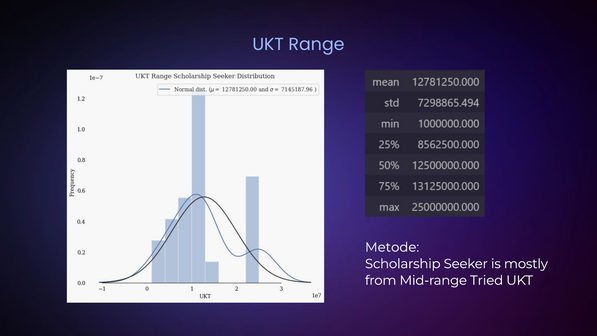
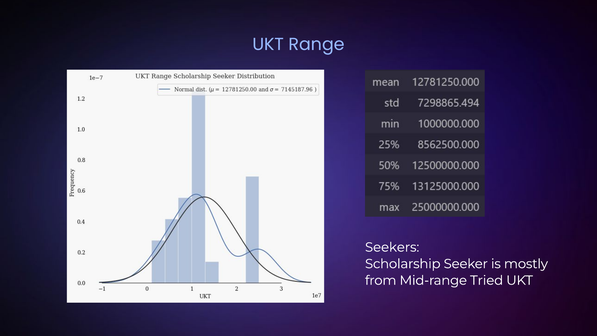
Metode: Metode -> Seekers (392, 247)
